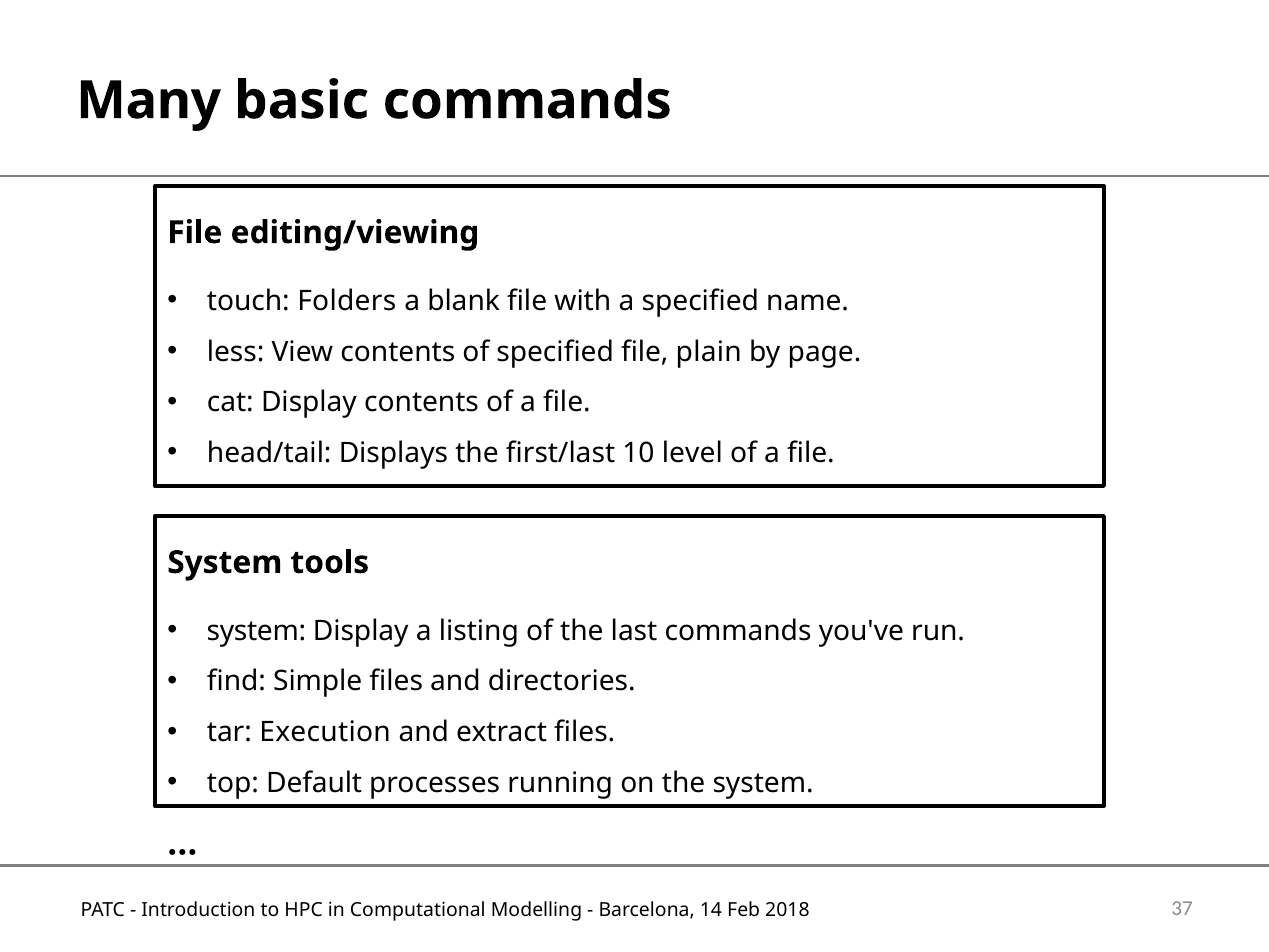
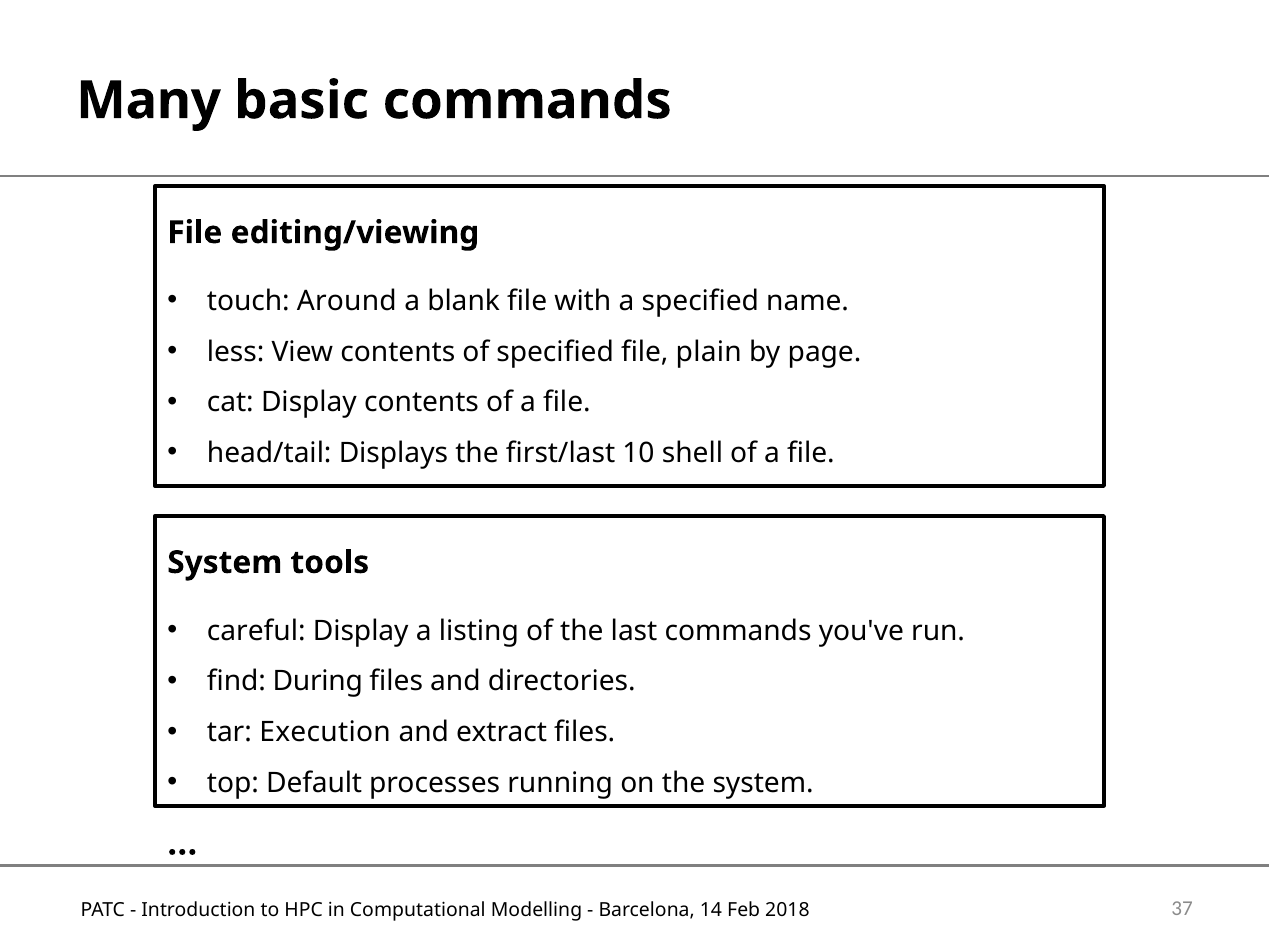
Folders: Folders -> Around (347, 301)
level: level -> shell (692, 453)
system: system -> careful (256, 631)
Simple: Simple -> During (318, 681)
